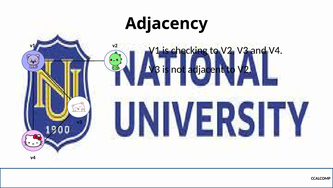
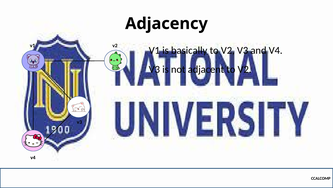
checking: checking -> basically (189, 50)
